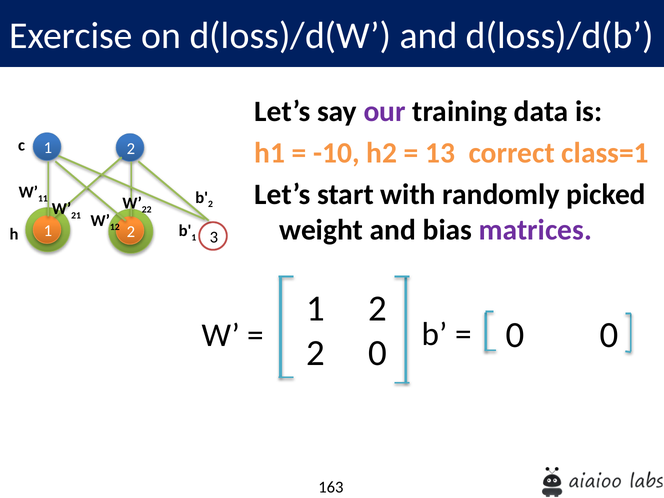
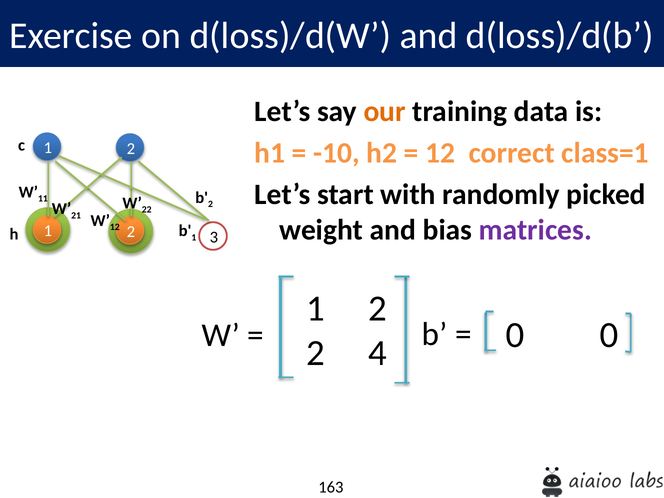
our colour: purple -> orange (385, 112)
13: 13 -> 12 (440, 153)
2 0: 0 -> 4 (378, 353)
